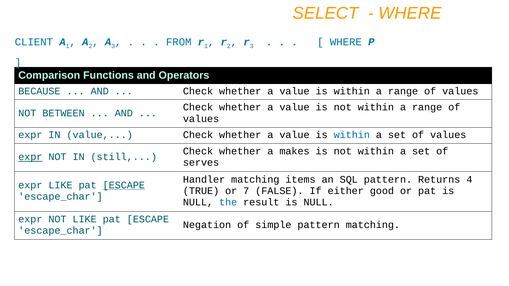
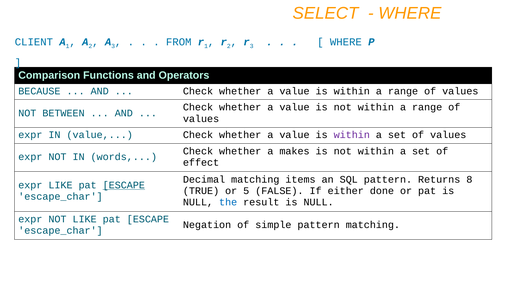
within colour: blue -> purple (352, 135)
expr underline: present -> none (30, 157)
still: still -> words (124, 157)
serves: serves -> effect (201, 163)
Handler: Handler -> Decimal (204, 180)
4: 4 -> 8 (469, 180)
7: 7 -> 5 (246, 191)
good: good -> done (382, 191)
